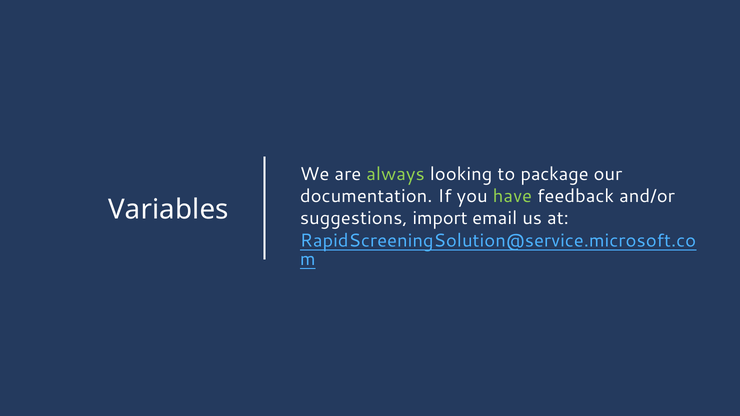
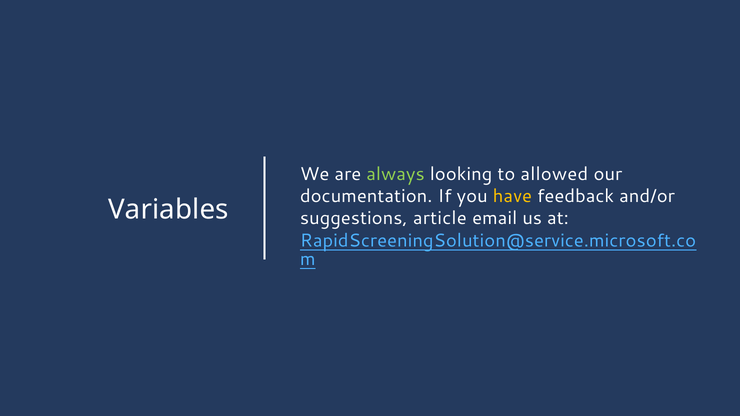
package: package -> allowed (554, 174)
have colour: light green -> yellow (512, 196)
import: import -> article (440, 218)
